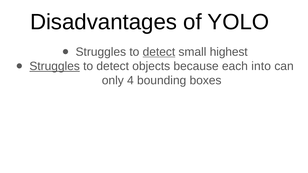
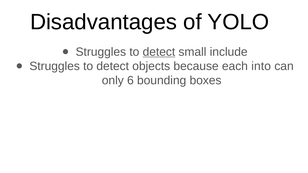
highest: highest -> include (229, 52)
Struggles underline: present -> none (55, 66)
4: 4 -> 6 (130, 81)
